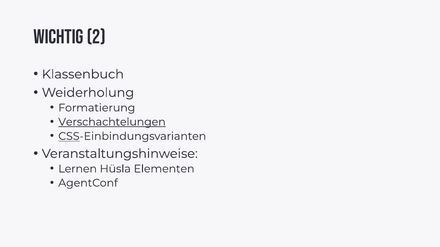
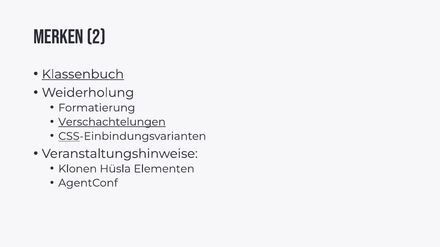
Wichtig: Wichtig -> Merken (59, 37)
Klassenbuch underline: none -> present (83, 74)
Lernen: Lernen -> Klonen (78, 169)
